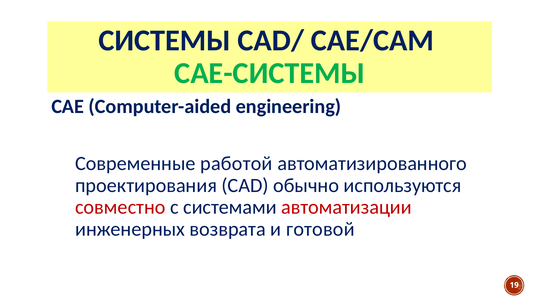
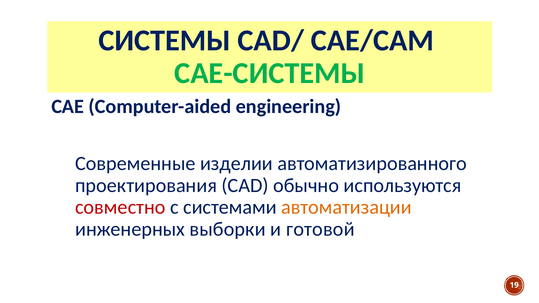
работой: работой -> изделии (236, 164)
автоматизации colour: red -> orange (346, 207)
возврата: возврата -> выборки (228, 229)
